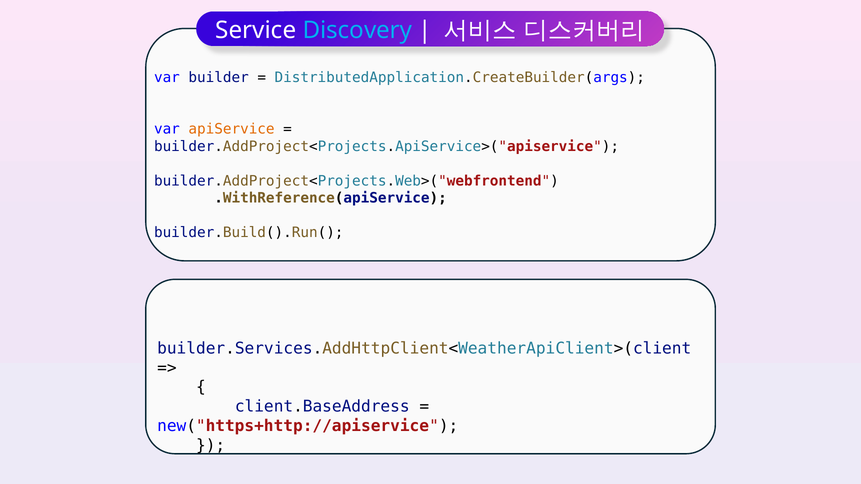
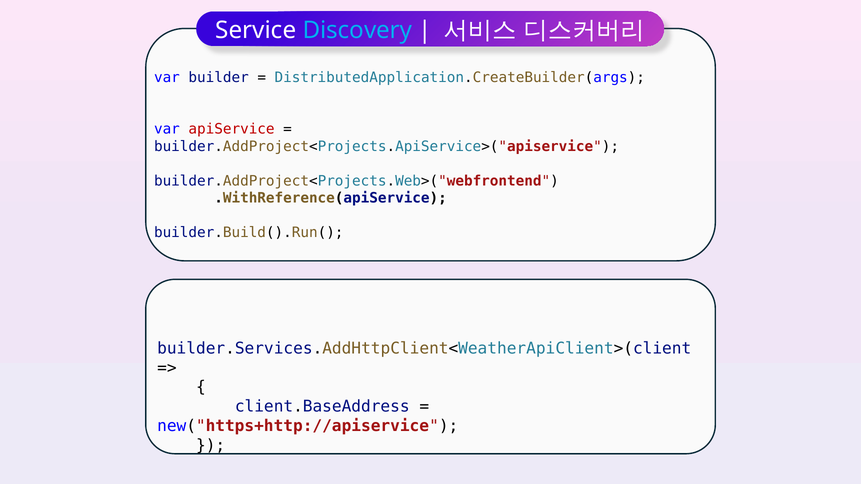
apiService colour: orange -> red (232, 129)
